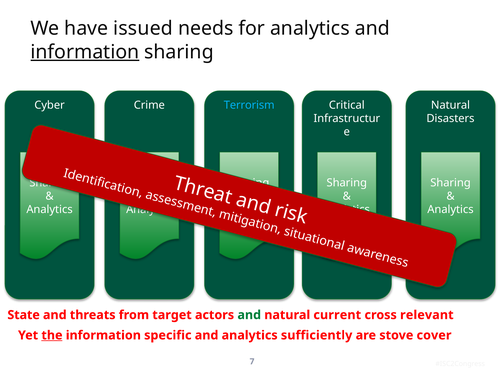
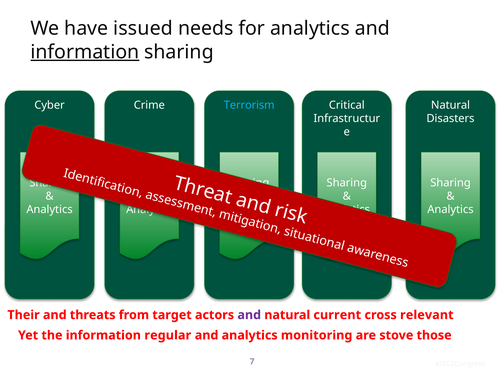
State: State -> Their (24, 315)
and colour: green -> purple (249, 315)
the underline: present -> none (52, 335)
specific: specific -> regular (168, 335)
sufficiently: sufficiently -> monitoring (317, 335)
cover: cover -> those (434, 335)
